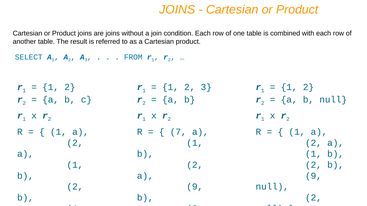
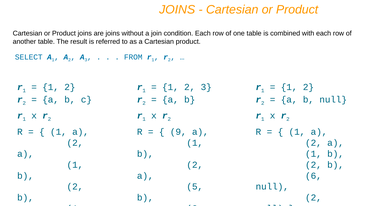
7: 7 -> 9 (178, 132)
9: 9 -> 6 (313, 176)
9: 9 -> 5 (195, 187)
